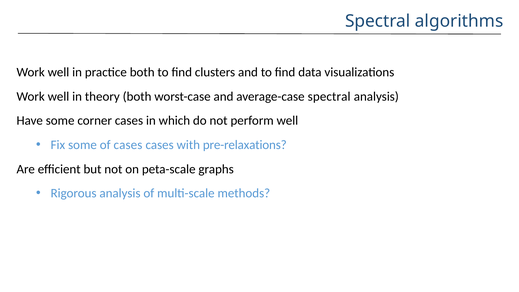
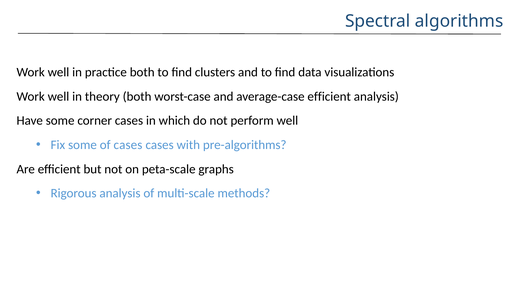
average-case spectral: spectral -> efficient (329, 96)
pre-relaxations: pre-relaxations -> pre-algorithms (245, 145)
